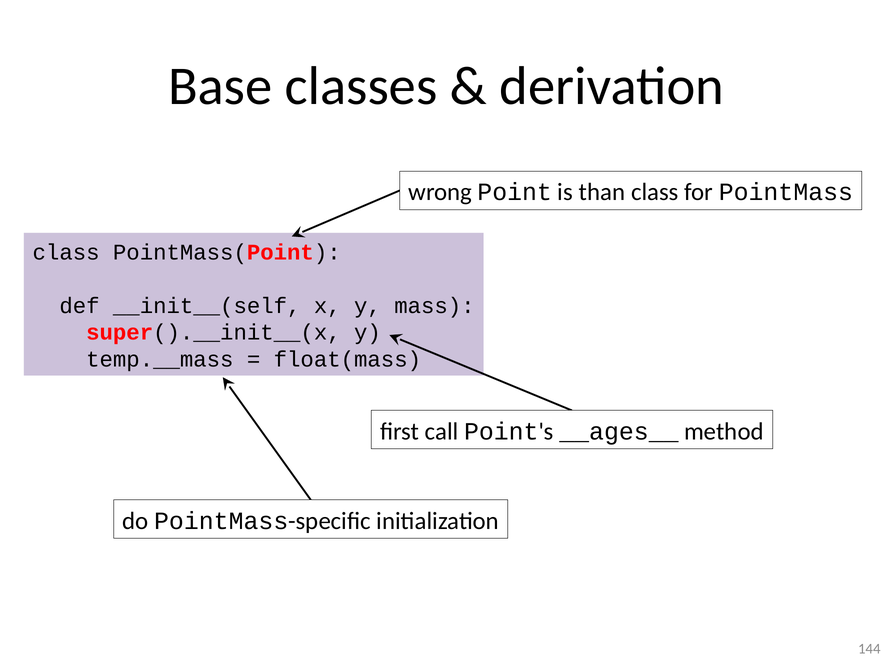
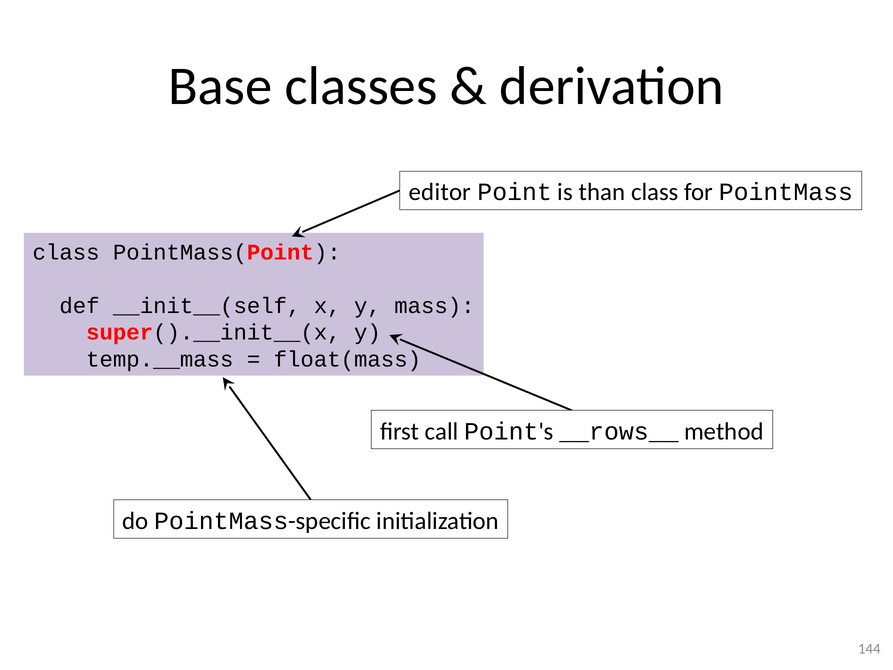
wrong: wrong -> editor (440, 192)
__ages__: __ages__ -> __rows__ (619, 431)
